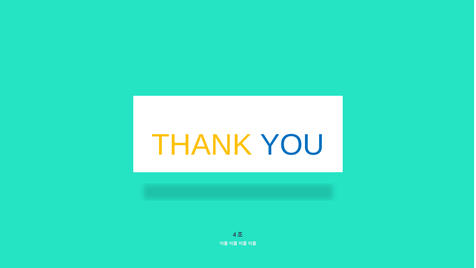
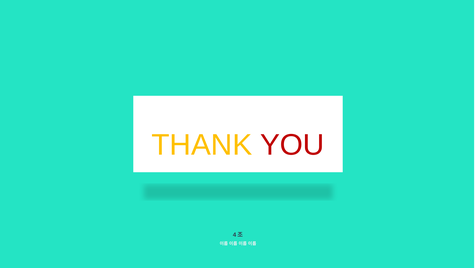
YOU colour: blue -> red (292, 145)
